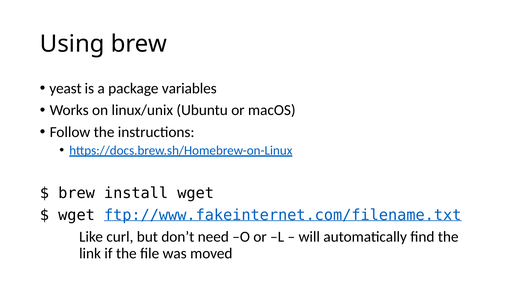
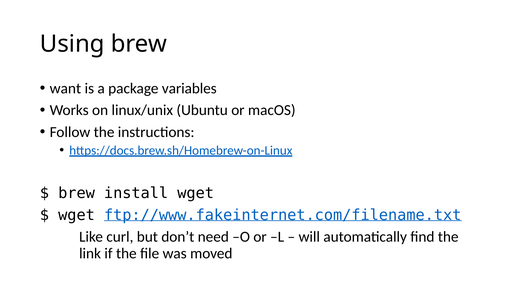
yeast: yeast -> want (65, 88)
